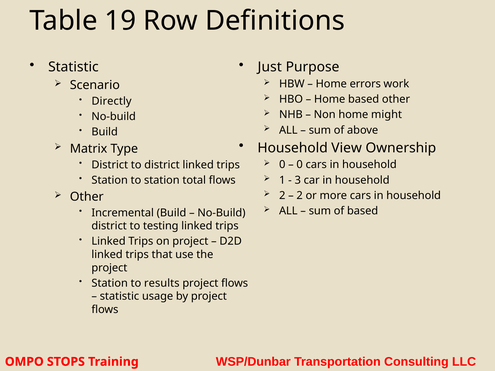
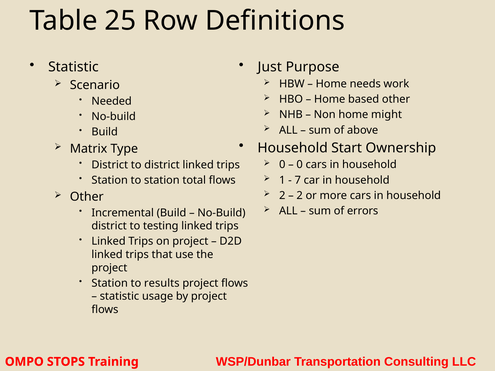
19: 19 -> 25 (120, 21)
errors: errors -> needs (365, 84)
Directly: Directly -> Needed (112, 101)
View: View -> Start (347, 148)
3: 3 -> 7 (298, 180)
of based: based -> errors (363, 211)
